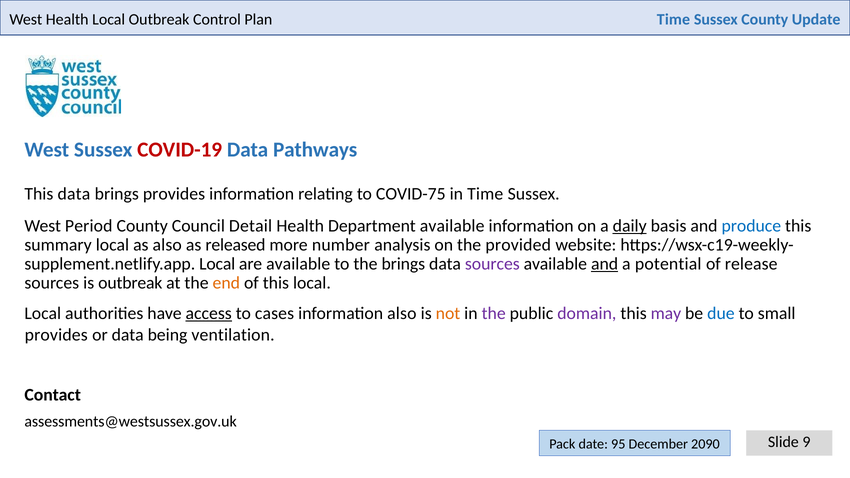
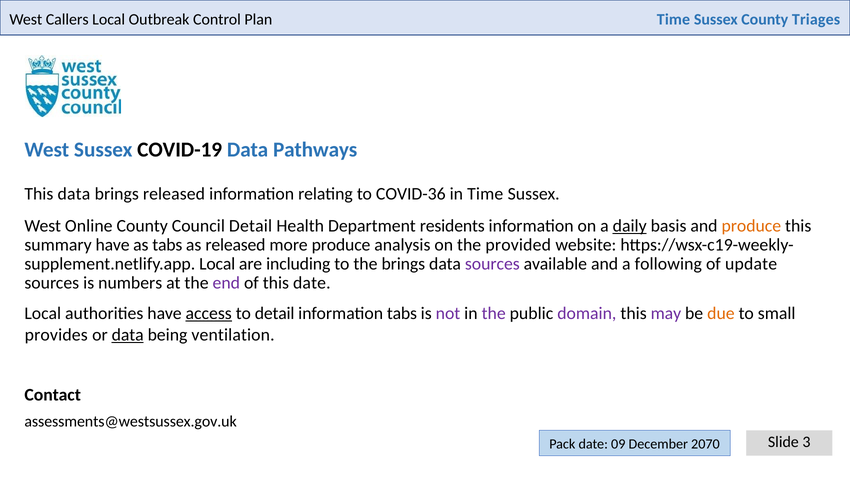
West Health: Health -> Callers (67, 19)
Update: Update -> Triages (816, 19)
COVID-19 colour: red -> black (180, 150)
brings provides: provides -> released (174, 194)
COVID-75: COVID-75 -> COVID-36 (411, 194)
Period: Period -> Online (89, 226)
Department available: available -> residents (452, 226)
produce colour: blue -> orange (751, 226)
summary local: local -> have (113, 245)
as also: also -> tabs (167, 245)
more number: number -> produce (341, 245)
are available: available -> including (298, 264)
and underline: present -> none (605, 264)
potential: potential -> following (668, 264)
release: release -> update (751, 264)
is outbreak: outbreak -> numbers (130, 283)
end colour: orange -> purple (226, 283)
this local: local -> date (312, 283)
to cases: cases -> detail (275, 314)
information also: also -> tabs (402, 314)
not colour: orange -> purple (448, 314)
due colour: blue -> orange (721, 314)
data underline: none -> present (128, 335)
9: 9 -> 3 (806, 442)
95: 95 -> 09 (618, 444)
2090: 2090 -> 2070 (705, 444)
